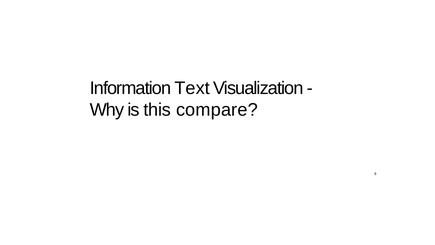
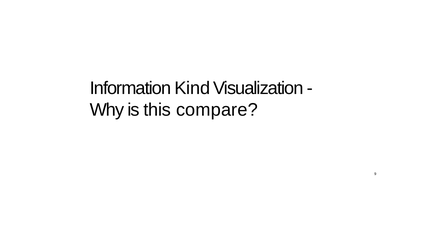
Text: Text -> Kind (192, 88)
